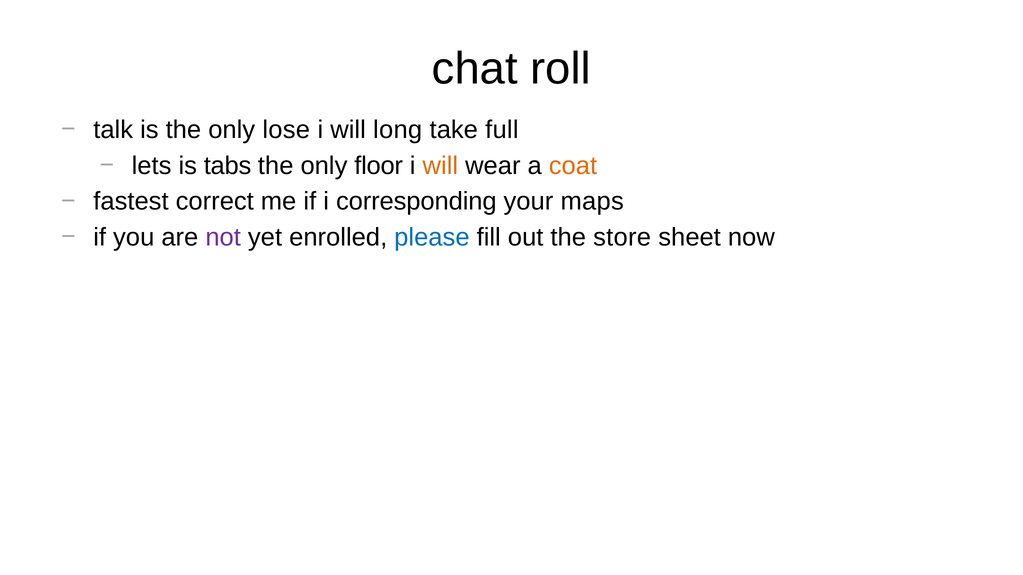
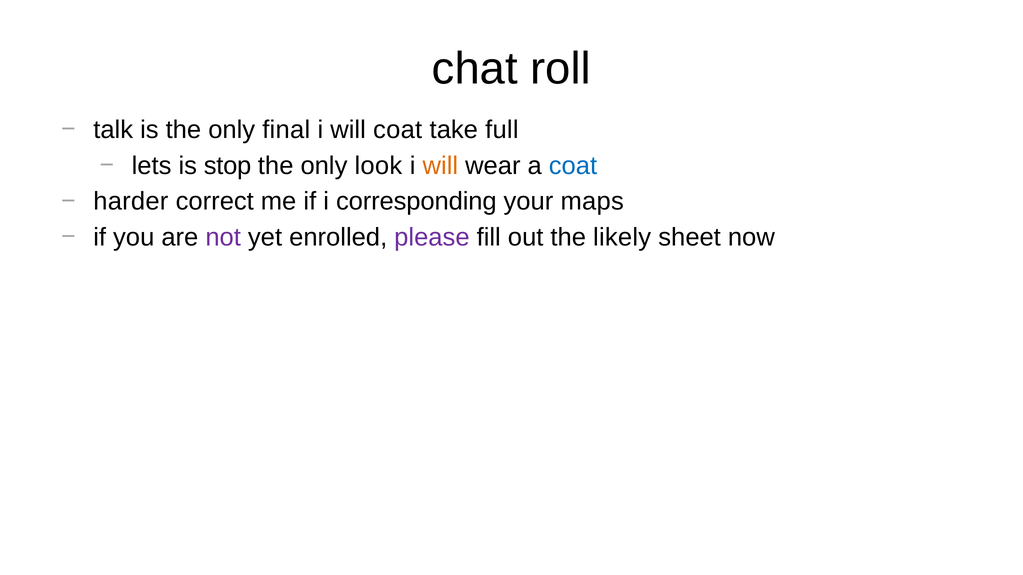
lose: lose -> final (286, 130)
will long: long -> coat (398, 130)
tabs: tabs -> stop (228, 166)
floor: floor -> look (378, 166)
coat colour: orange -> blue (573, 166)
fastest: fastest -> harder (131, 202)
please colour: blue -> purple (432, 237)
store: store -> likely (622, 237)
